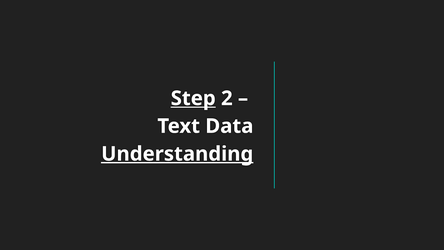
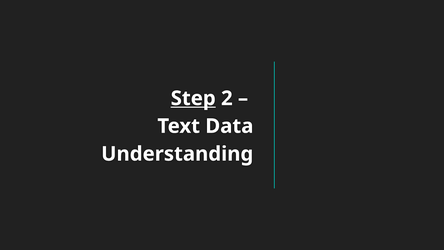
Understanding underline: present -> none (177, 154)
